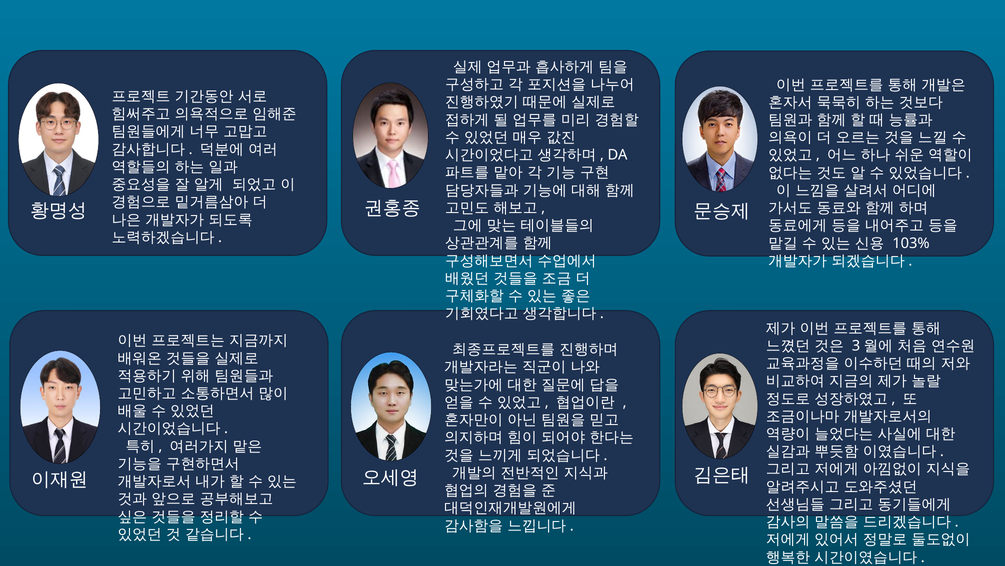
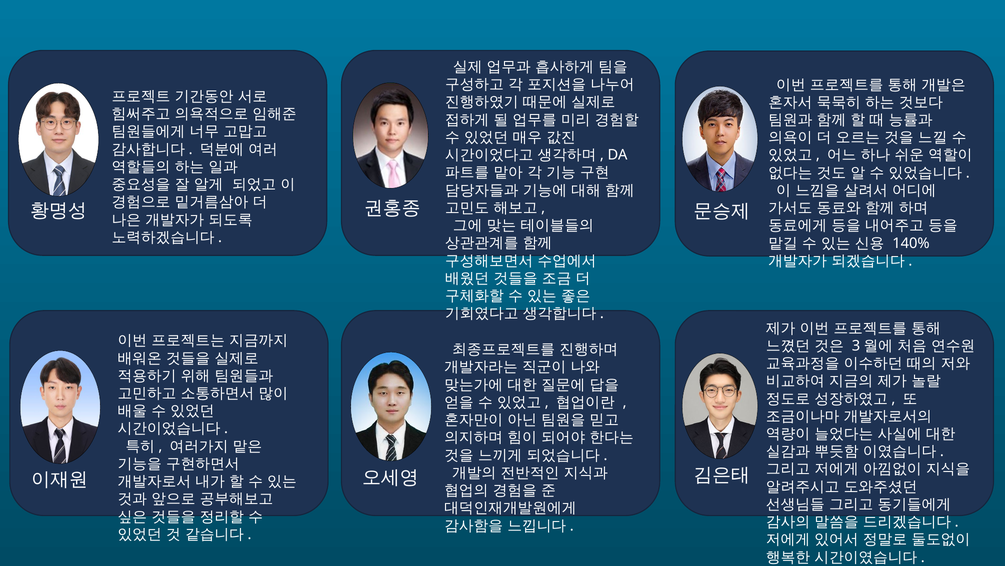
103%: 103% -> 140% (911, 243)
